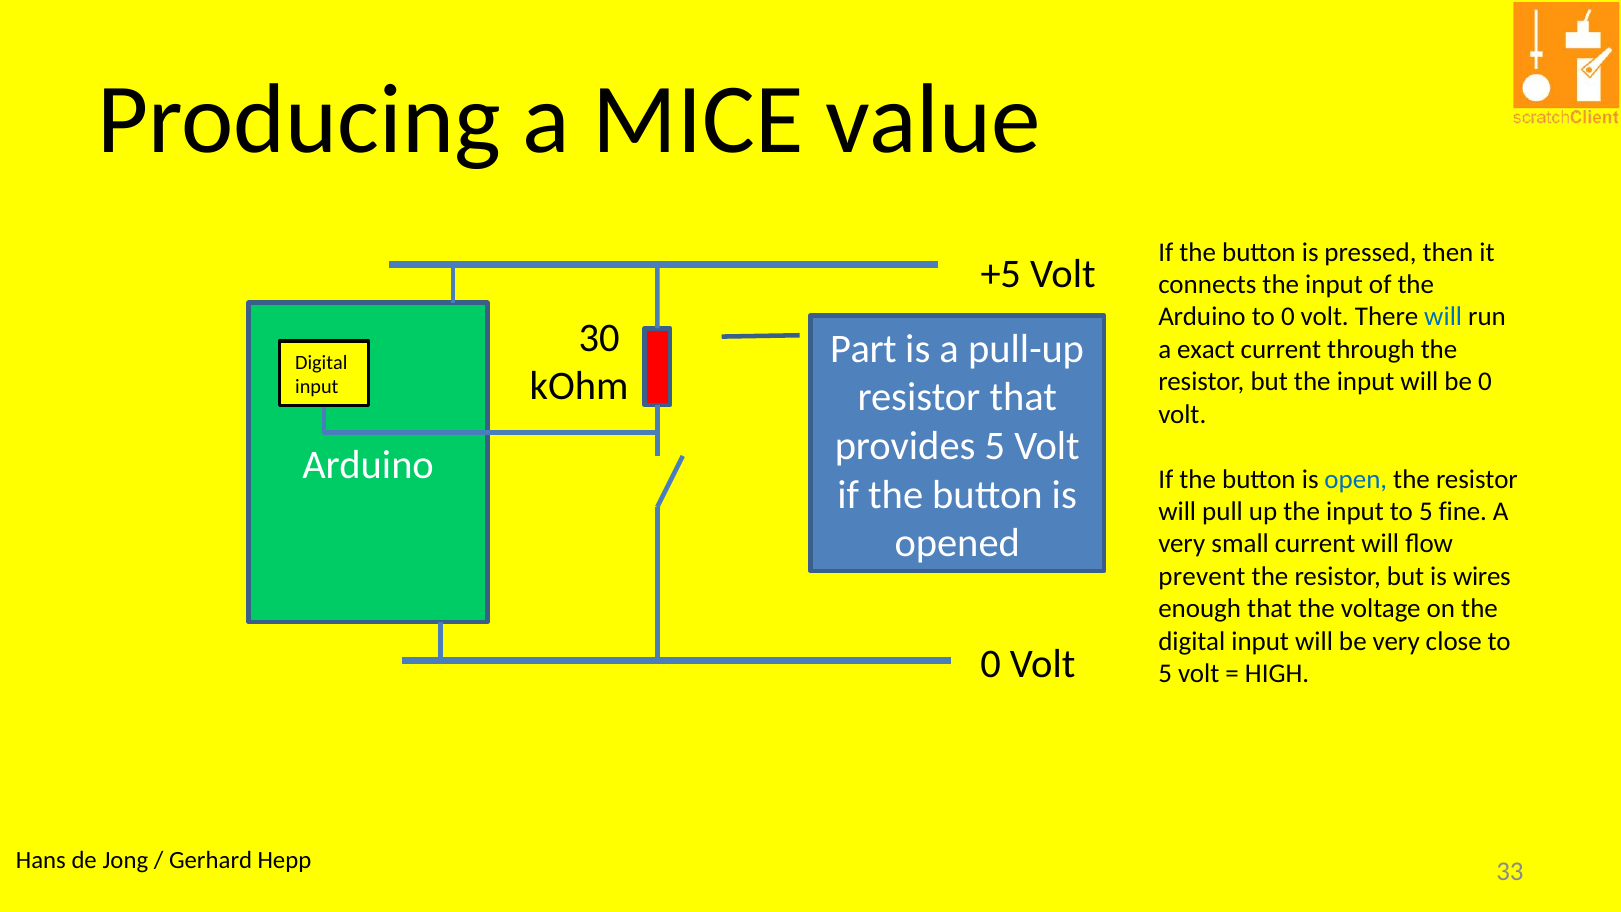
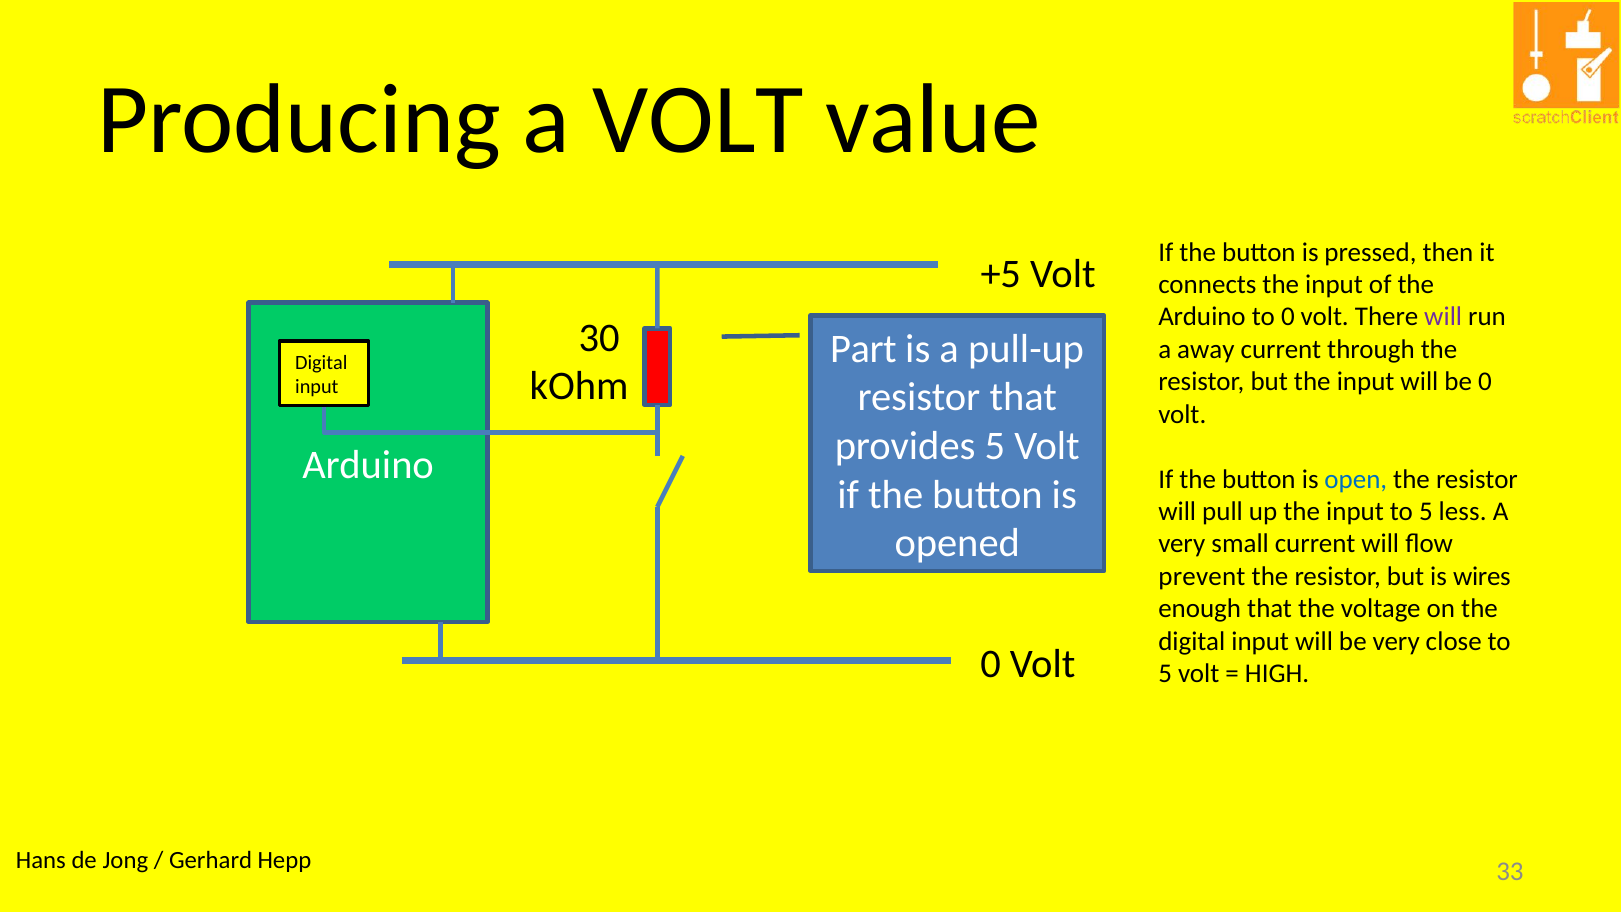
a MICE: MICE -> VOLT (698, 120)
will colour: blue -> purple (1443, 317)
exact: exact -> away (1206, 349)
fine: fine -> less (1463, 511)
